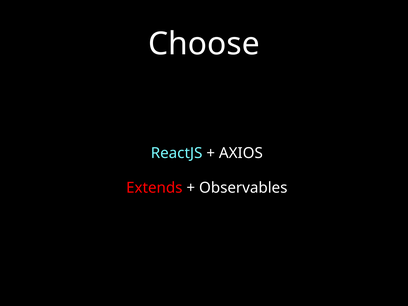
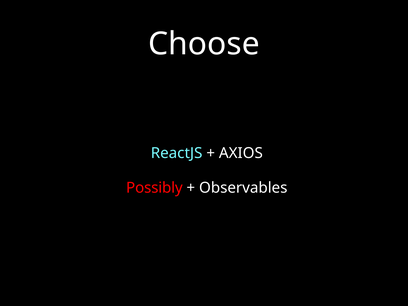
Extends: Extends -> Possibly (154, 188)
